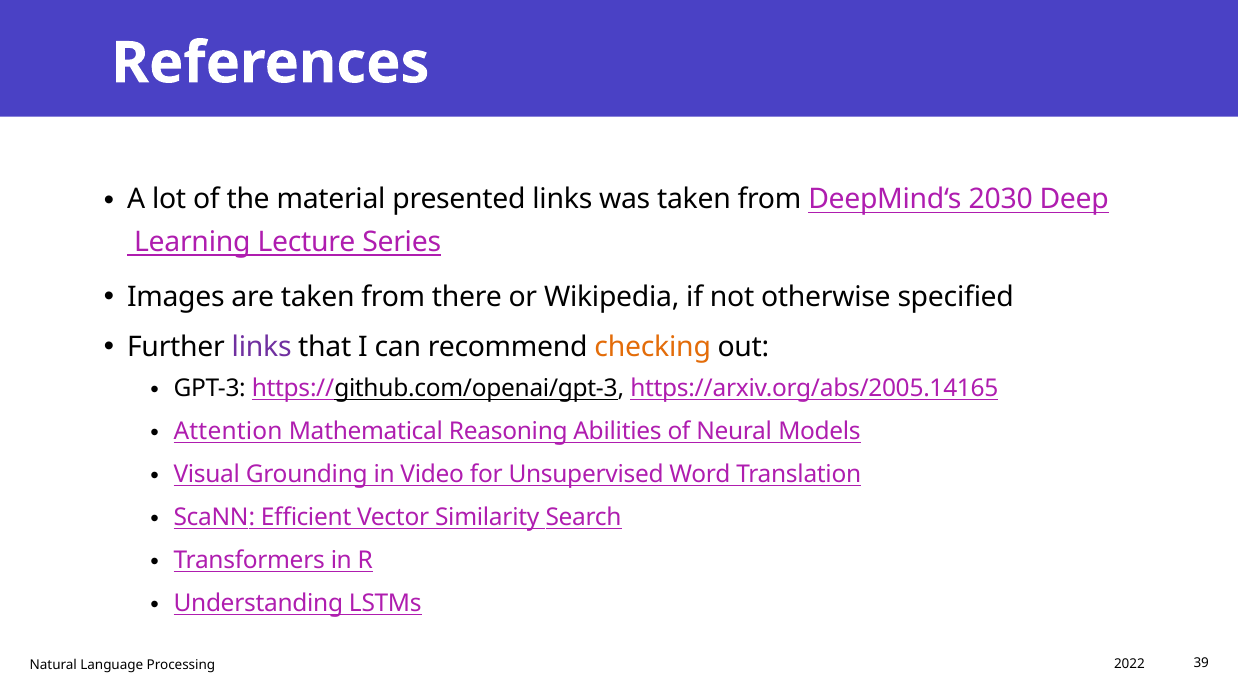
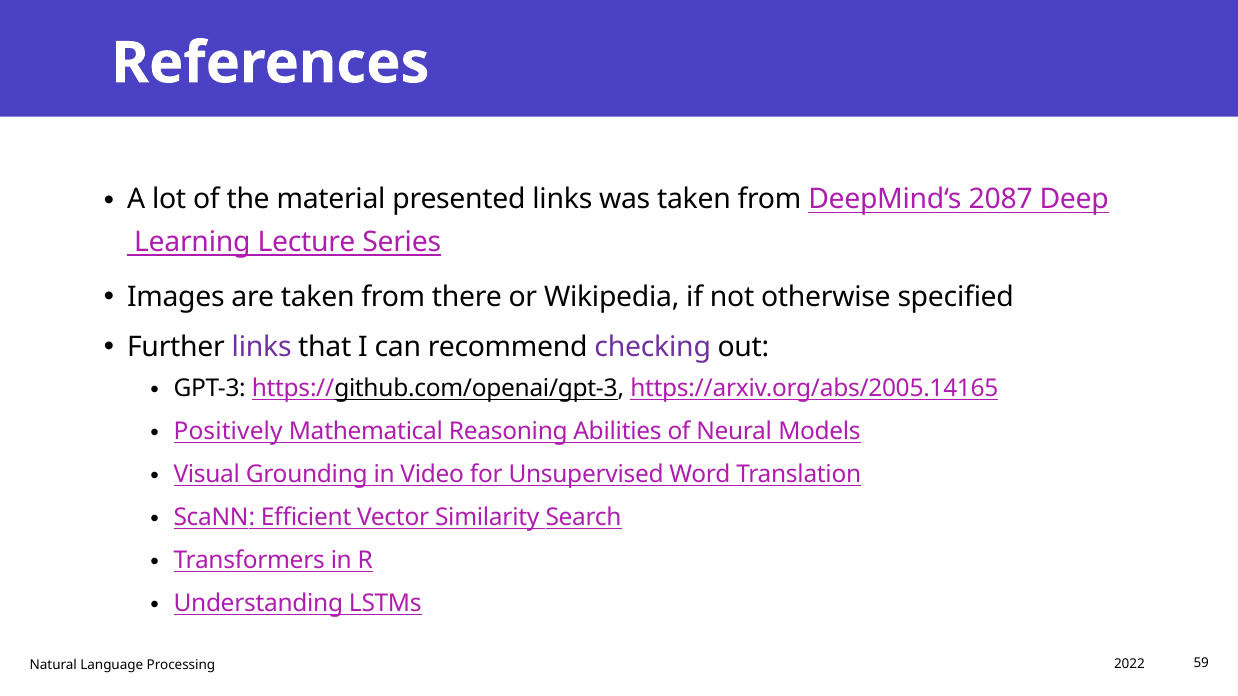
2030: 2030 -> 2087 (1001, 200)
checking colour: orange -> purple (653, 347)
Attention: Attention -> Positively (228, 432)
39: 39 -> 59 (1201, 664)
